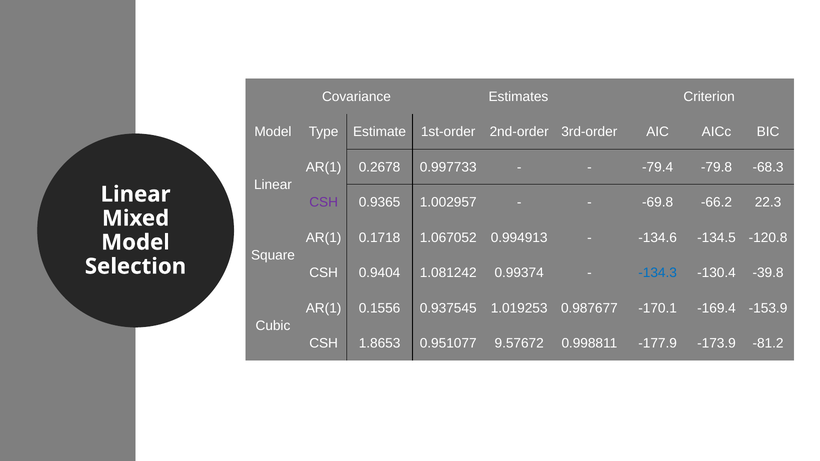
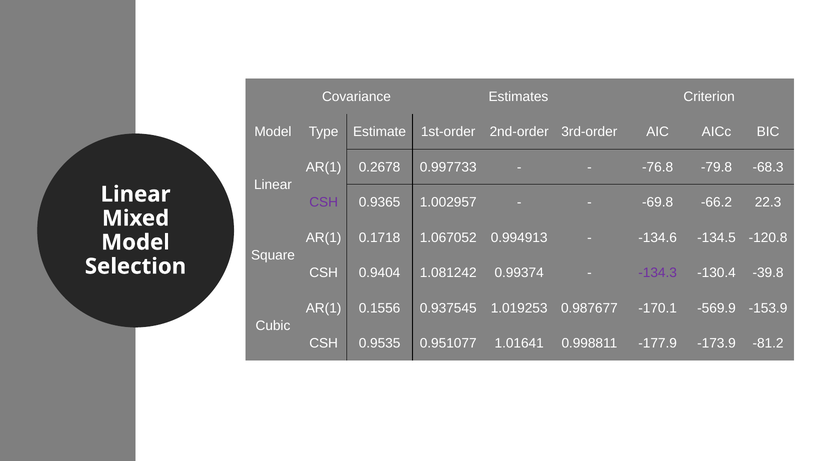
-79.4: -79.4 -> -76.8 (658, 167)
-134.3 colour: blue -> purple (658, 273)
-169.4: -169.4 -> -569.9 (717, 308)
1.8653: 1.8653 -> 0.9535 (380, 344)
9.57672: 9.57672 -> 1.01641 (519, 344)
